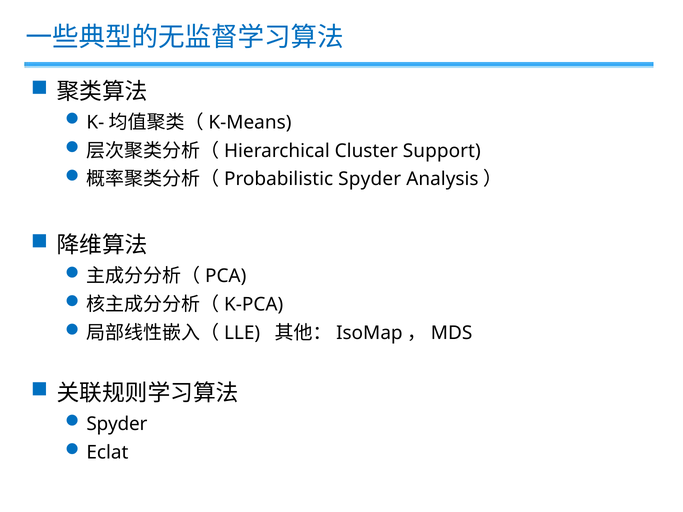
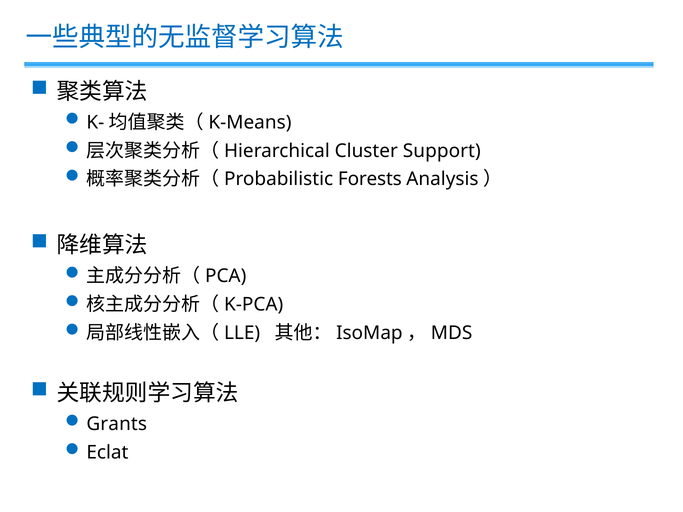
Spyder: Spyder -> Forests (370, 179)
Spyder: Spyder -> Grants (117, 424)
